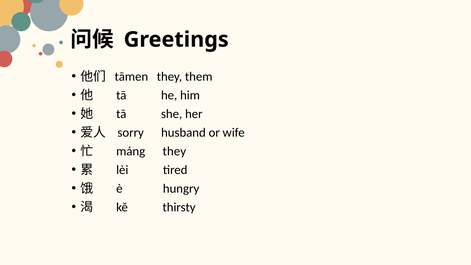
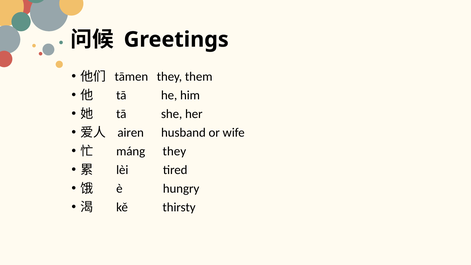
sorry: sorry -> airen (131, 133)
